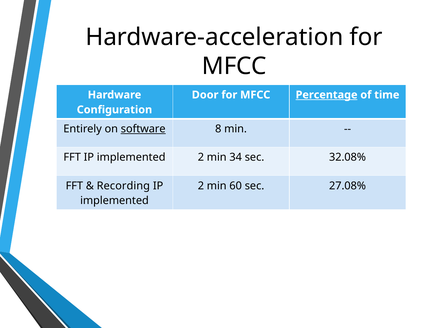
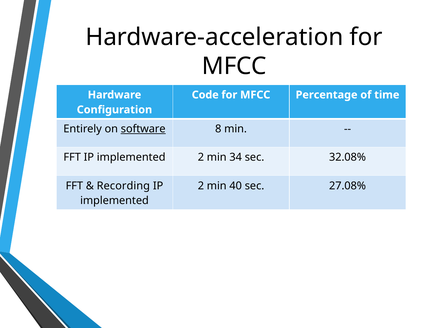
Door: Door -> Code (205, 95)
Percentage underline: present -> none (327, 95)
60: 60 -> 40 (236, 186)
